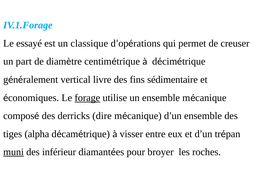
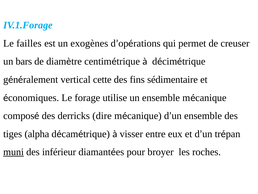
essayé: essayé -> failles (29, 43)
classique: classique -> exogènes (89, 43)
part: part -> bars (24, 61)
livre: livre -> cette (102, 79)
forage underline: present -> none (87, 97)
